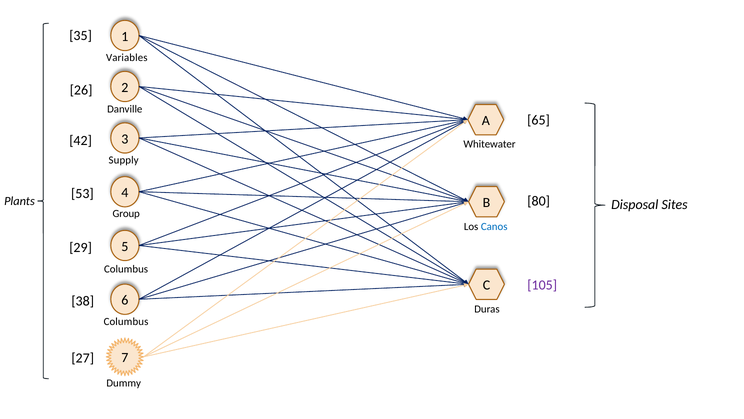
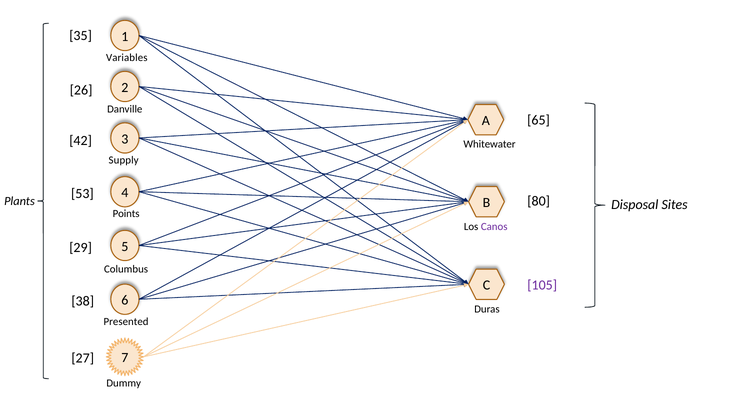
Group: Group -> Points (126, 213)
Canos colour: blue -> purple (494, 227)
Columbus: Columbus -> Presented (126, 321)
